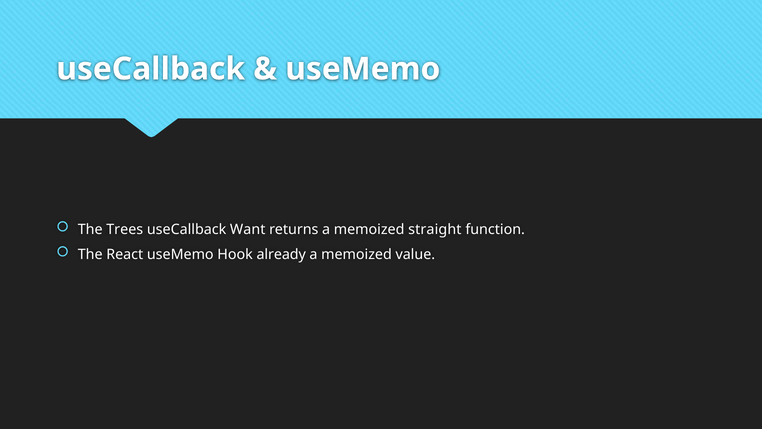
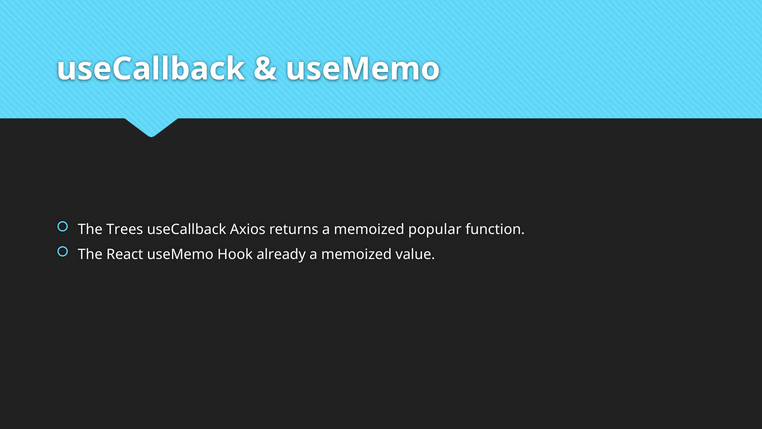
Want: Want -> Axios (248, 229)
straight: straight -> popular (435, 229)
